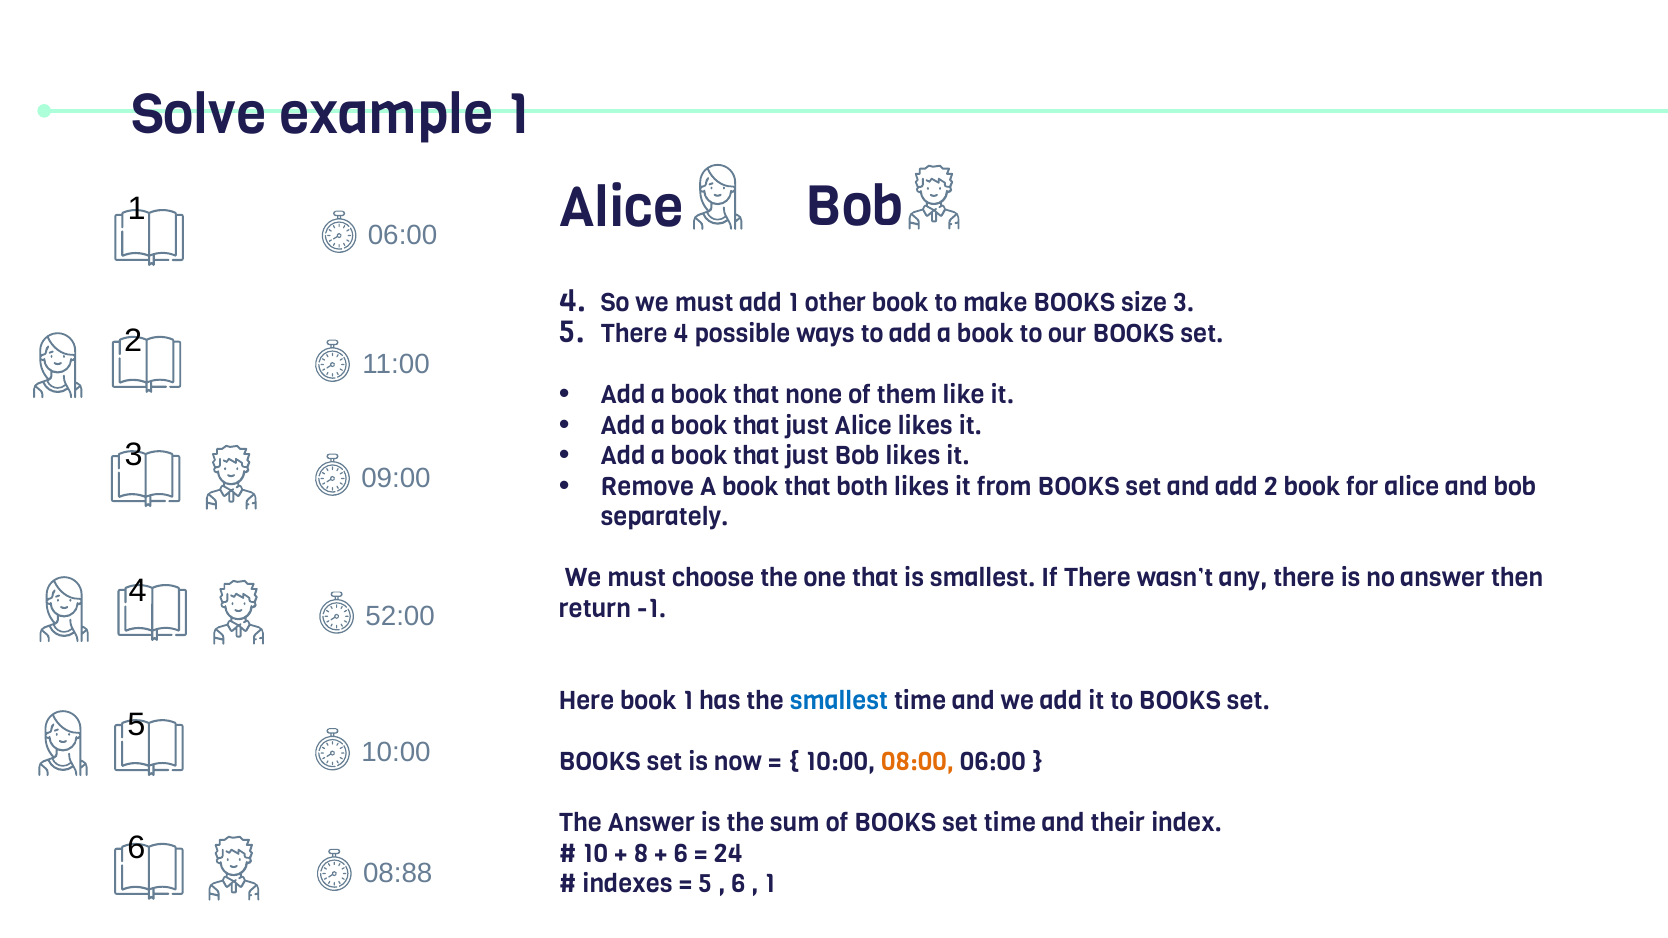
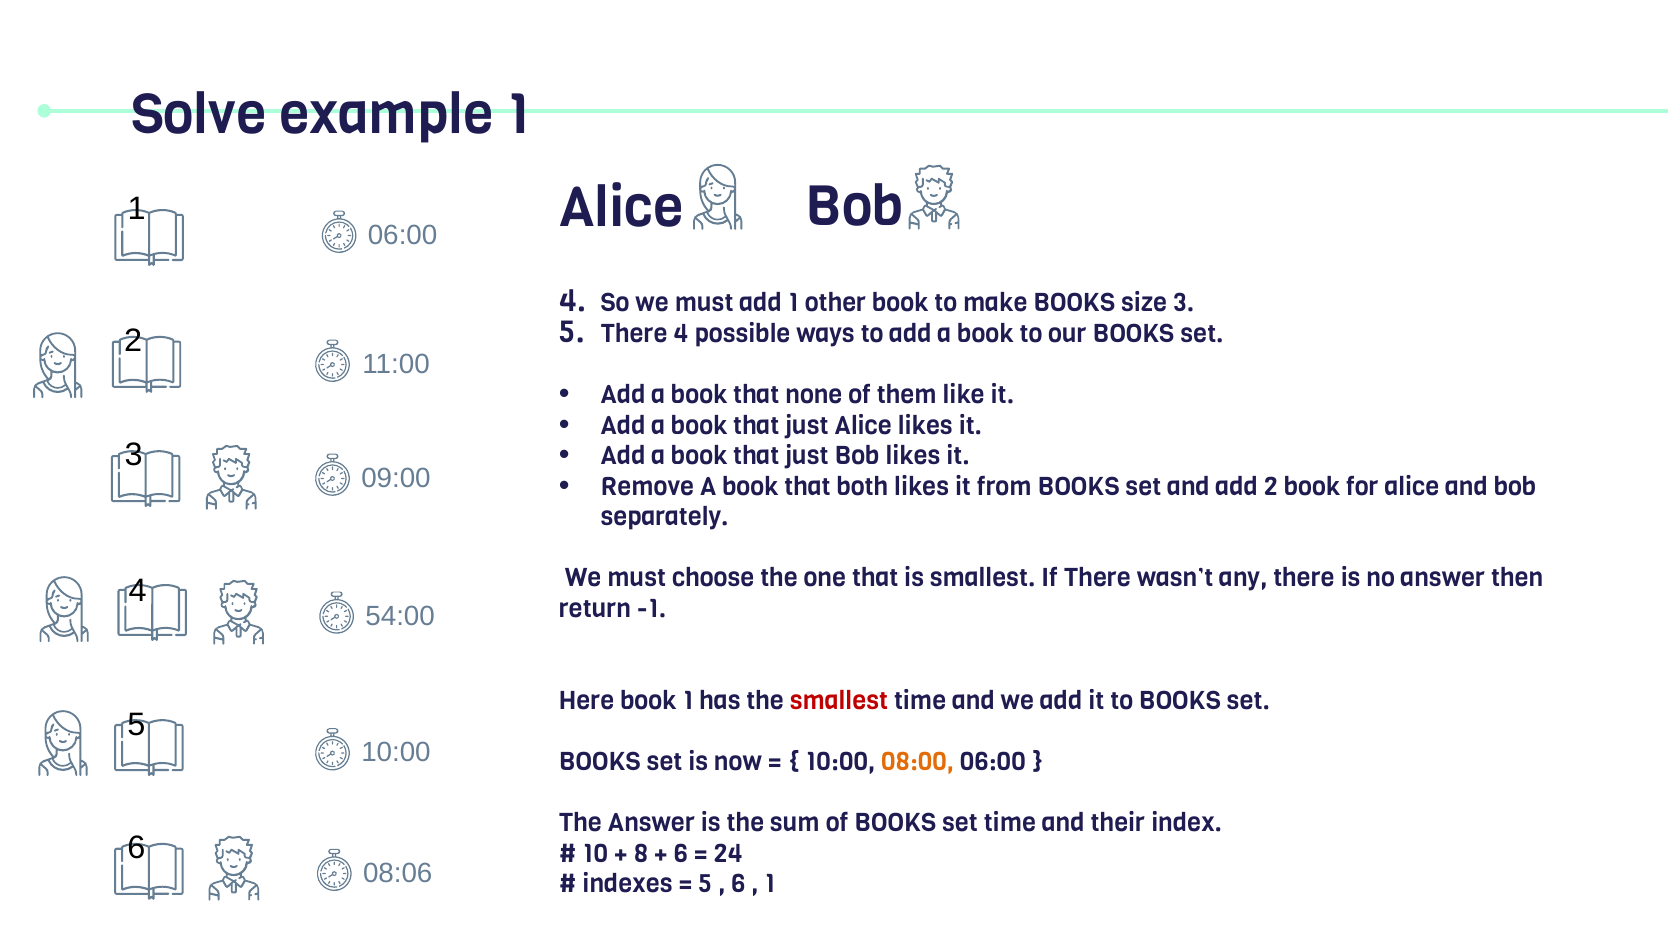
52:00: 52:00 -> 54:00 (400, 616)
smallest colour: blue -> red (839, 701)
08:88: 08:88 -> 08:06 (398, 874)
